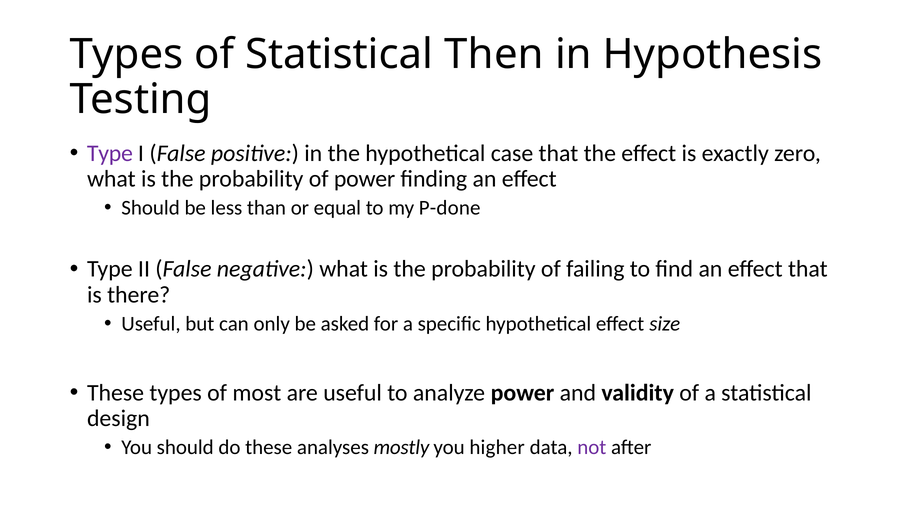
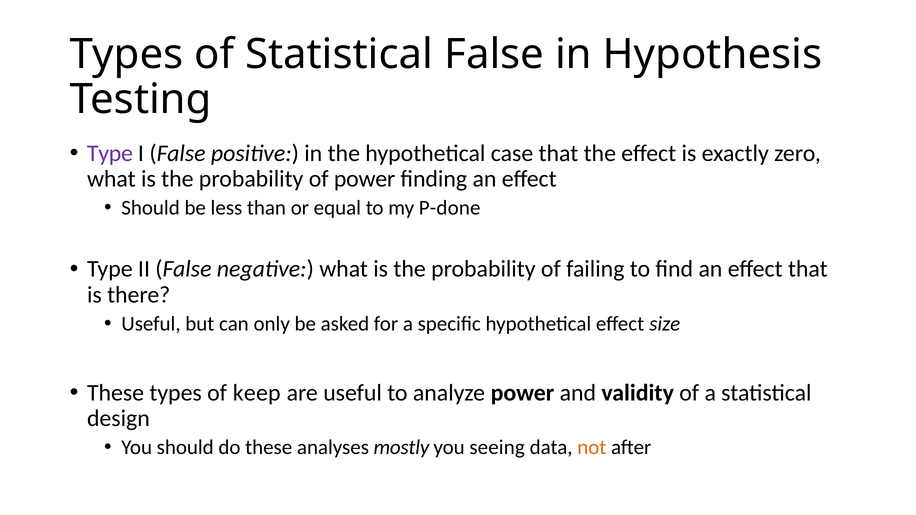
Statistical Then: Then -> False (494, 54)
most: most -> keep (257, 393)
higher: higher -> seeing (497, 448)
not colour: purple -> orange (592, 448)
